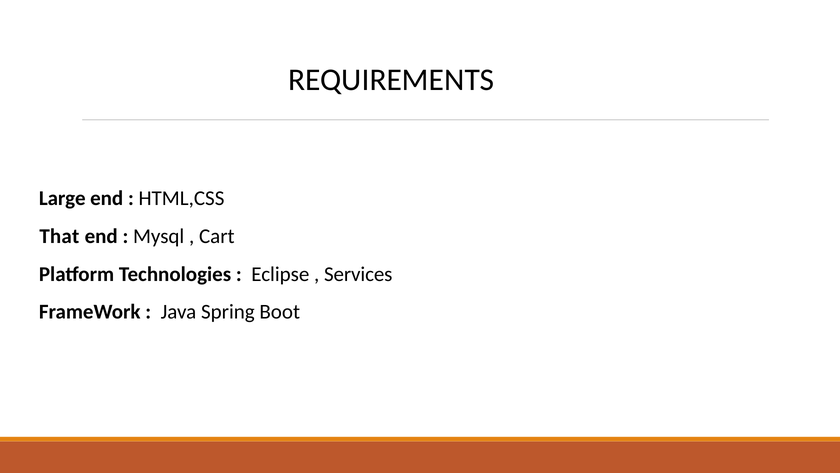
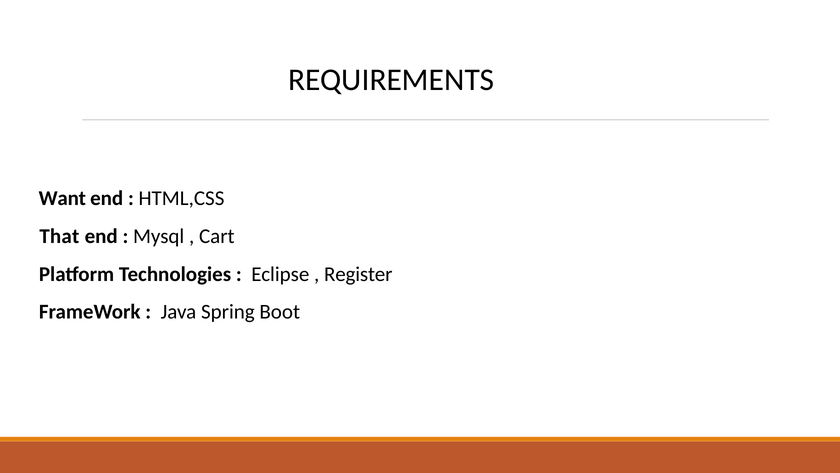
Large: Large -> Want (62, 198)
Services: Services -> Register (358, 274)
